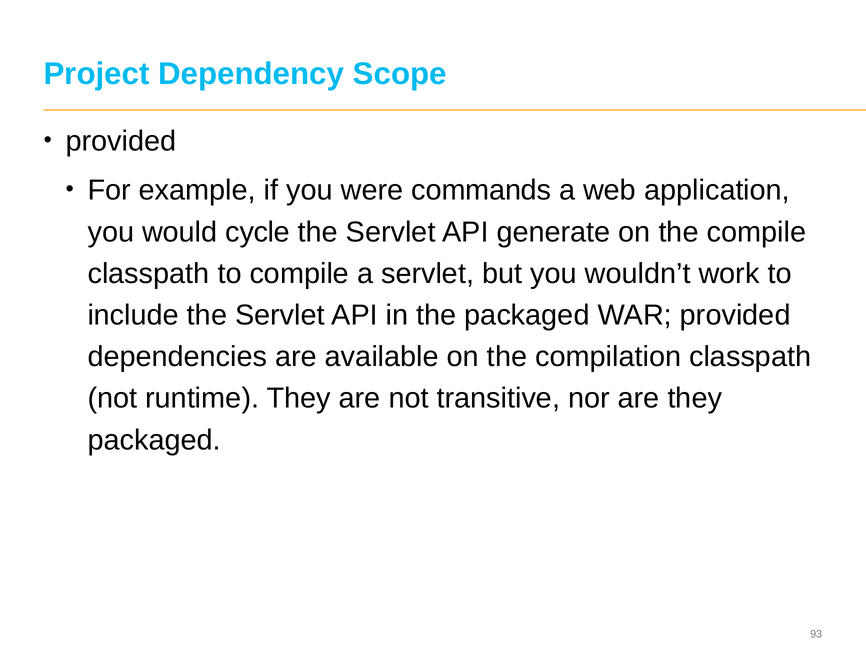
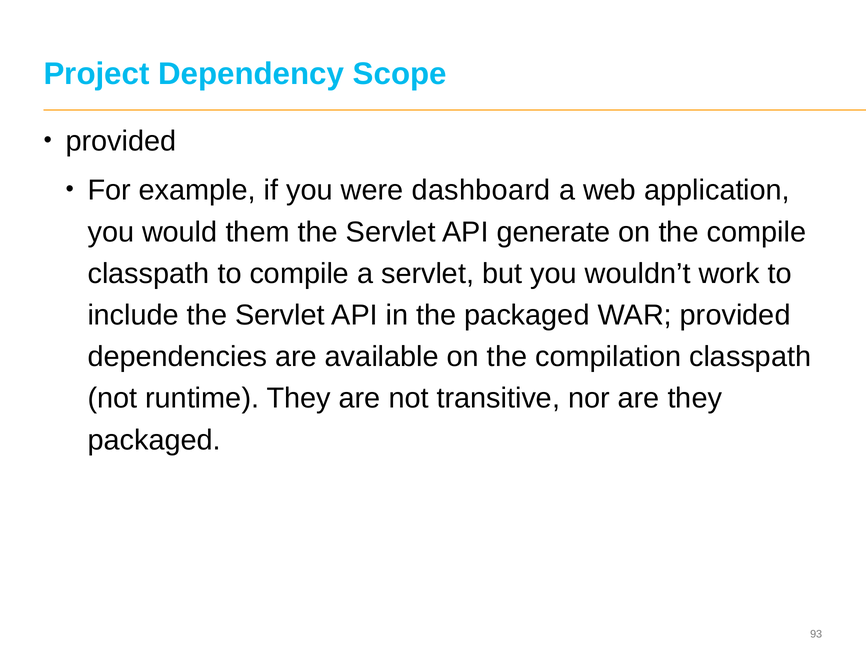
commands: commands -> dashboard (481, 190)
cycle: cycle -> them (258, 232)
